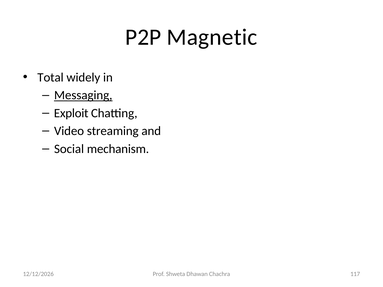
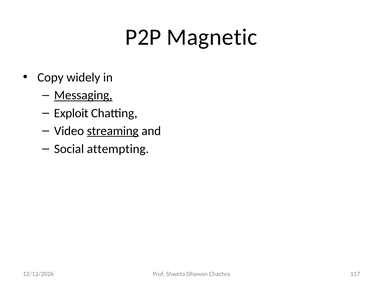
Total: Total -> Copy (50, 77)
streaming underline: none -> present (113, 131)
mechanism: mechanism -> attempting (118, 149)
